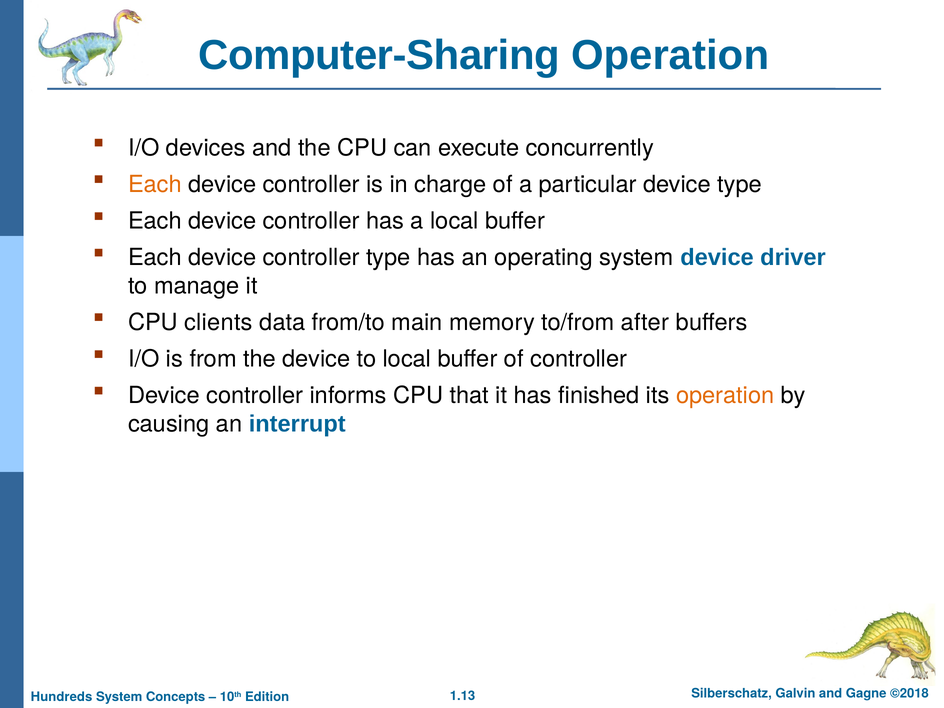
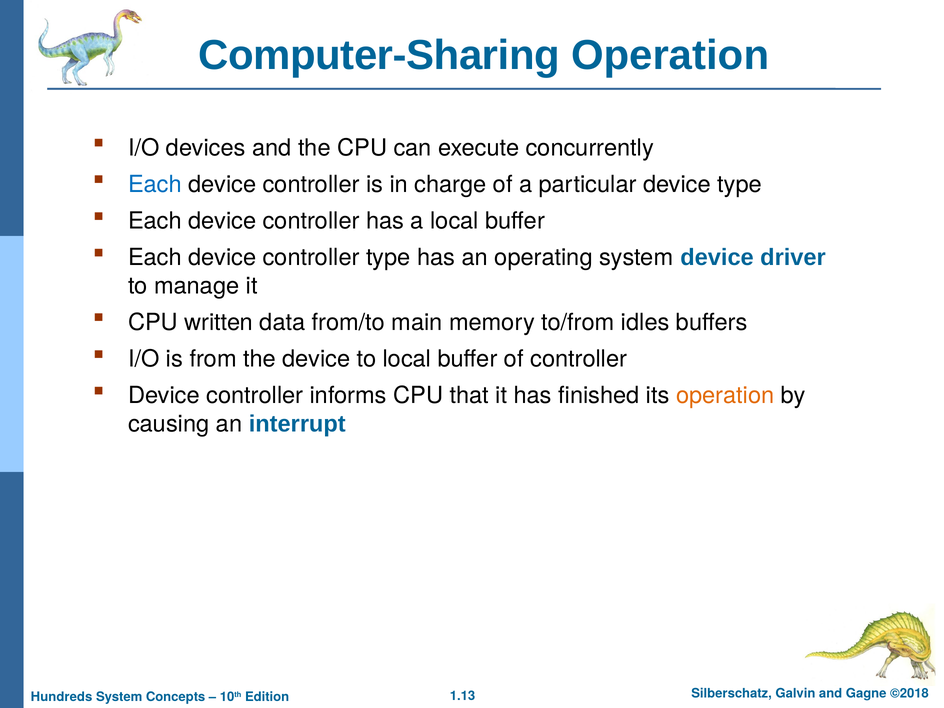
Each colour: orange -> blue (155, 184)
clients: clients -> written (219, 322)
after: after -> idles (645, 322)
